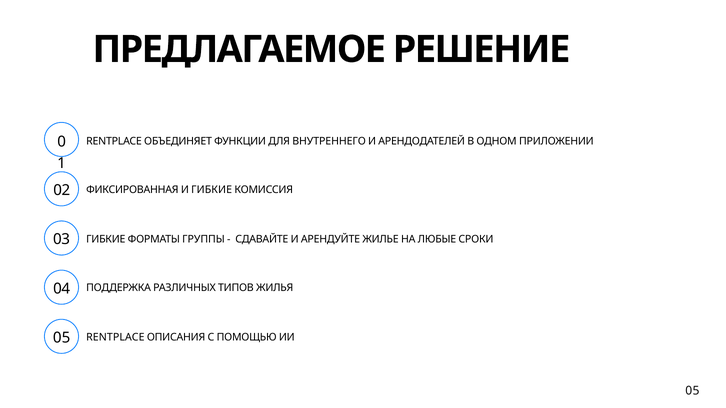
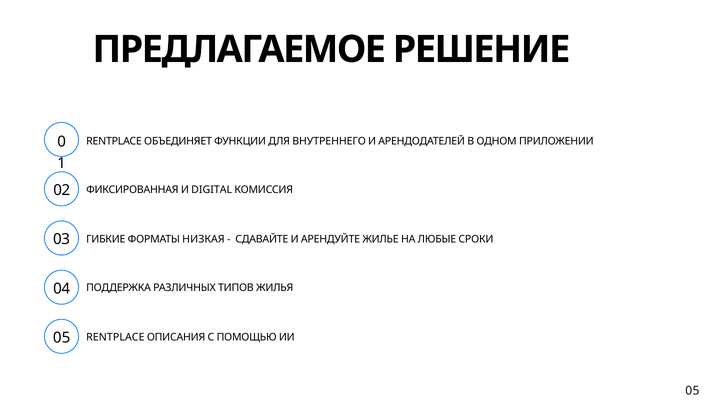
И ГИБКИЕ: ГИБКИЕ -> DIGITAL (212, 190)
ГРУППЫ: ГРУППЫ -> НИЗКАЯ (203, 239)
